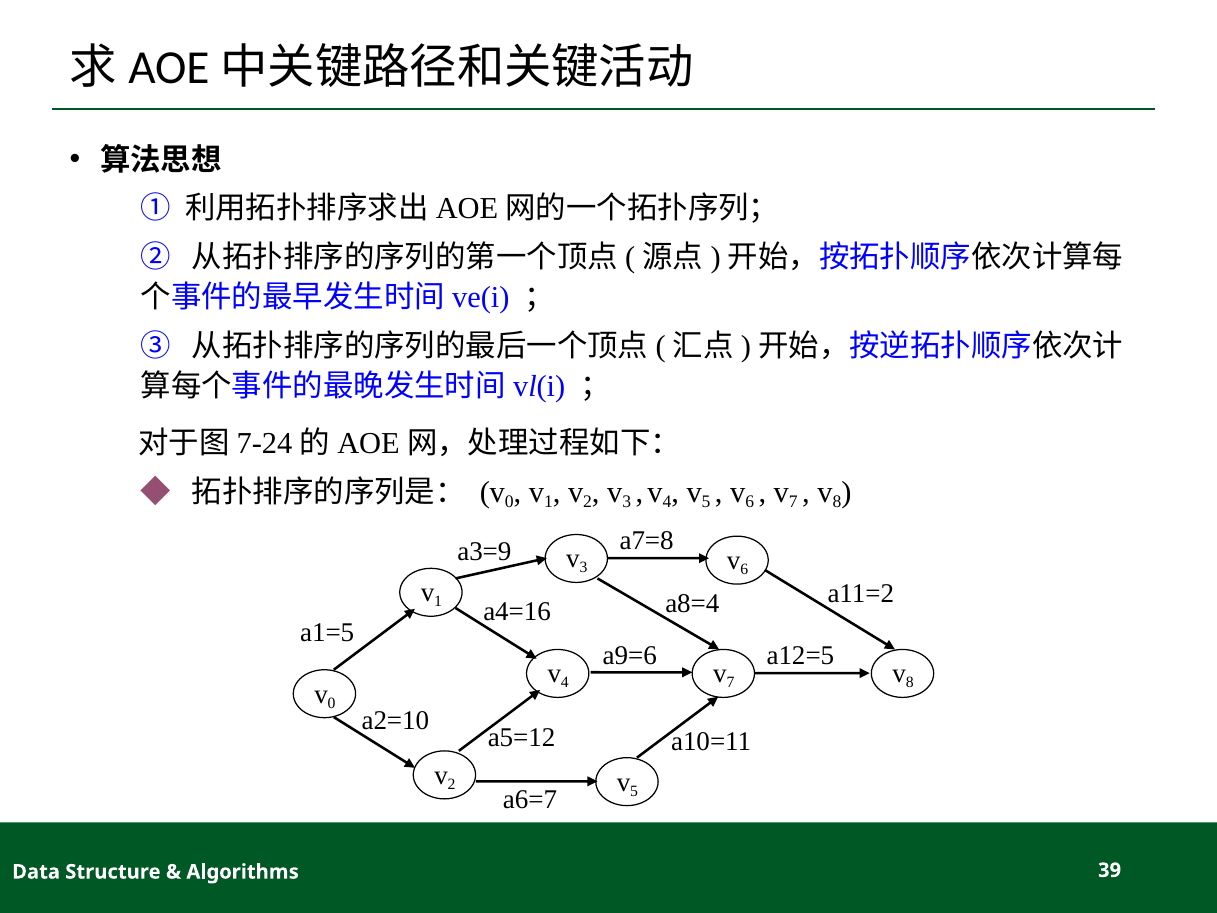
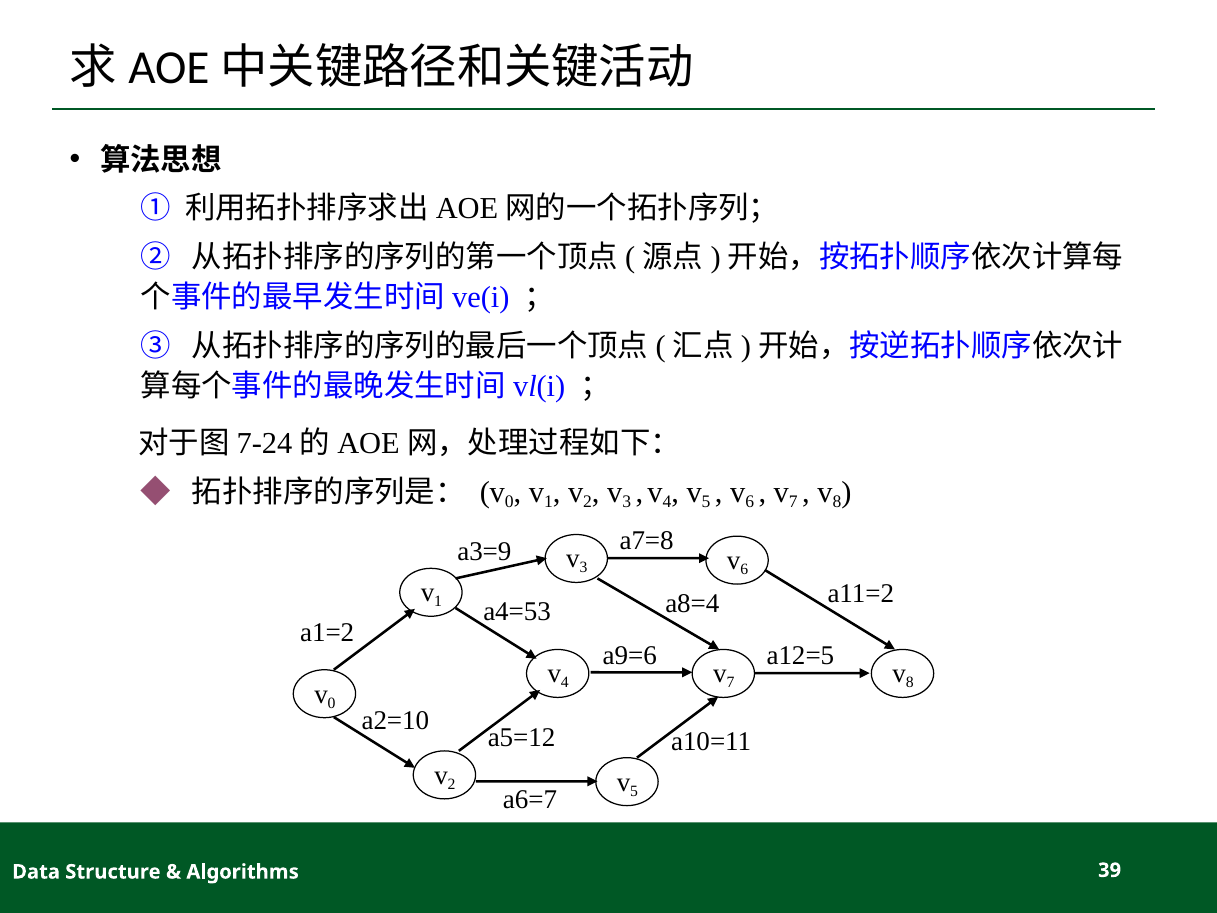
a4=16: a4=16 -> a4=53 (517, 612)
a1=5: a1=5 -> a1=2 (327, 632)
